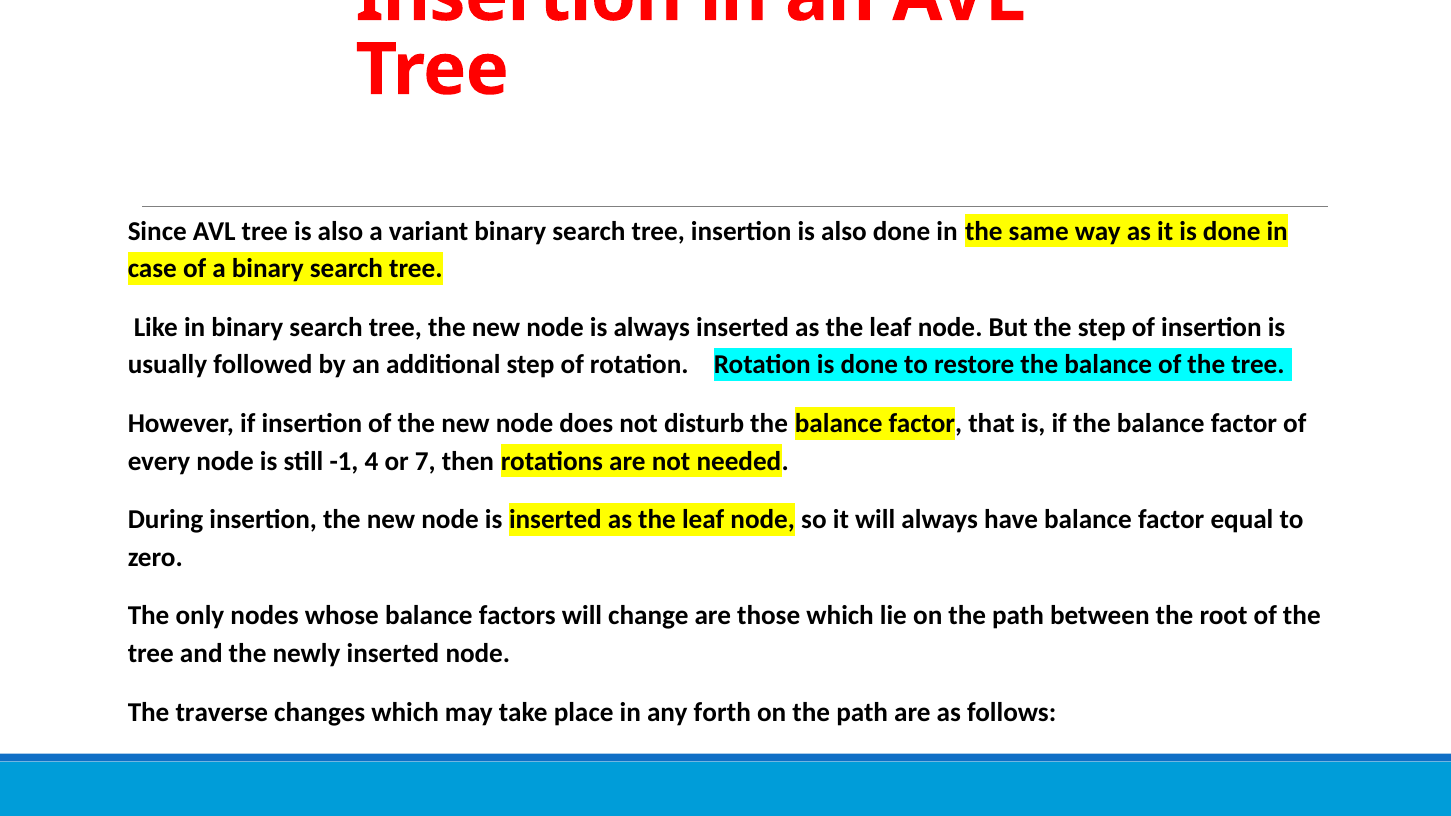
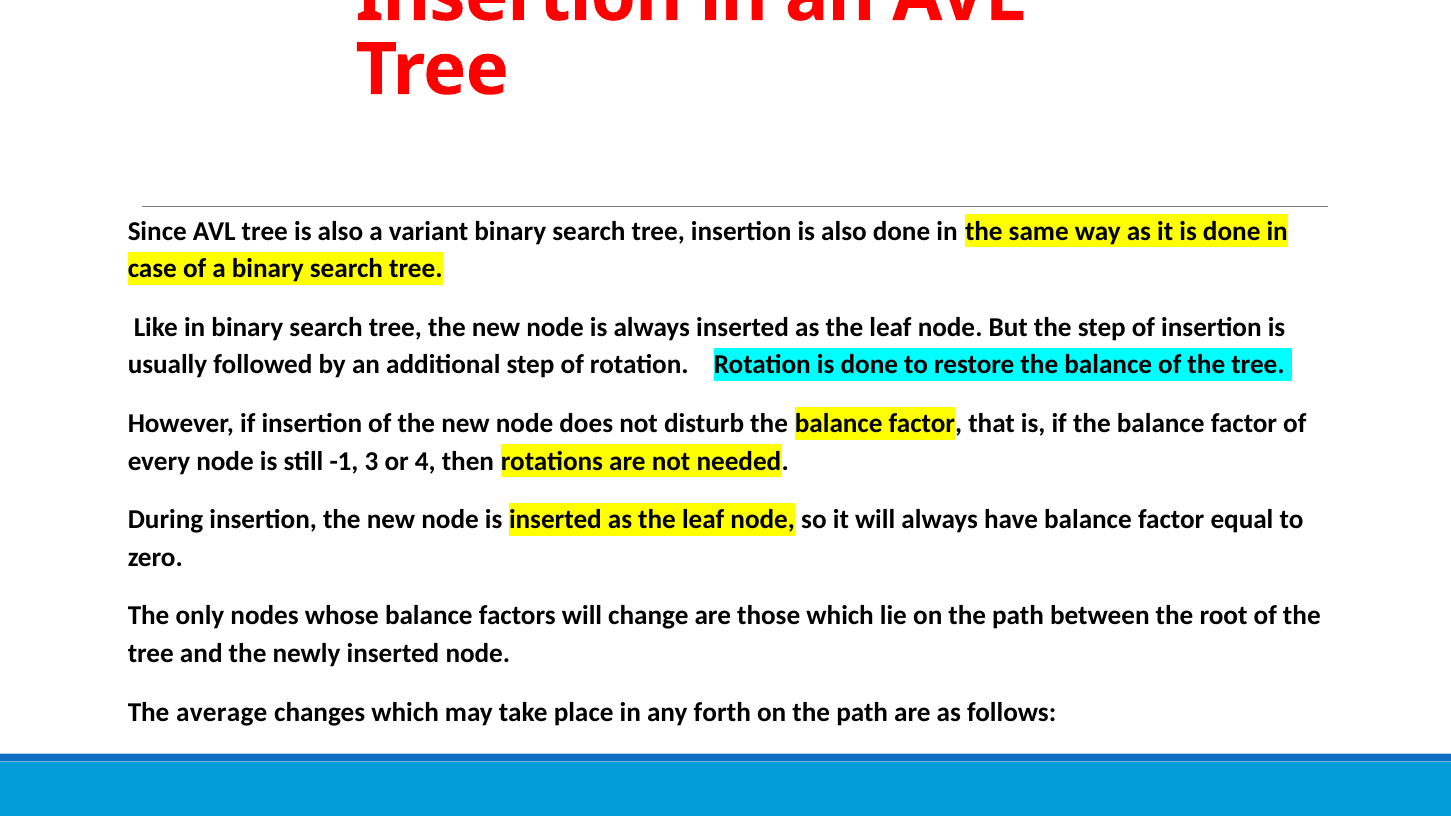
4: 4 -> 3 (372, 461)
7: 7 -> 4 (425, 461)
traverse: traverse -> average (222, 712)
